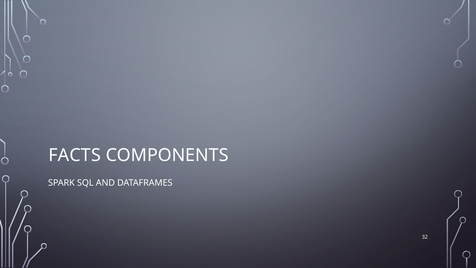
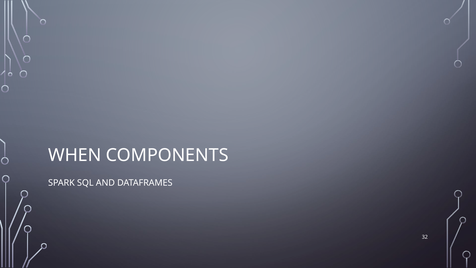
FACTS: FACTS -> WHEN (75, 155)
